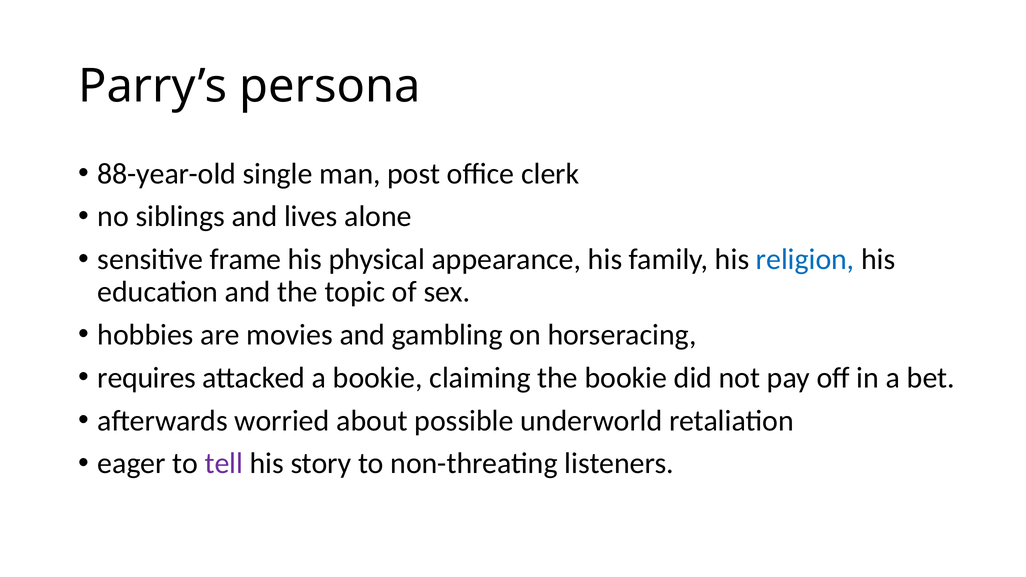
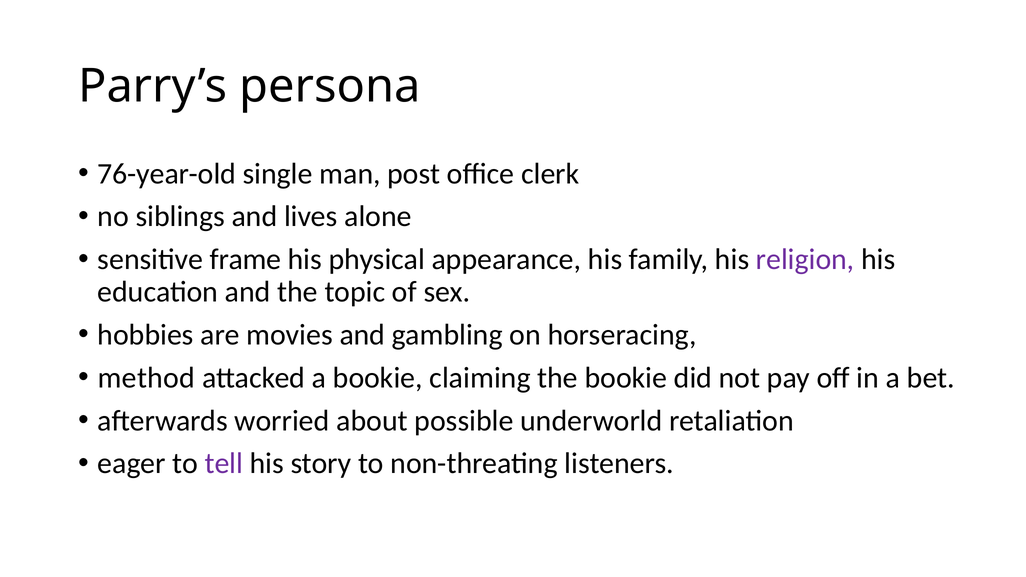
88-year-old: 88-year-old -> 76-year-old (167, 174)
religion colour: blue -> purple (805, 260)
requires: requires -> method (146, 378)
